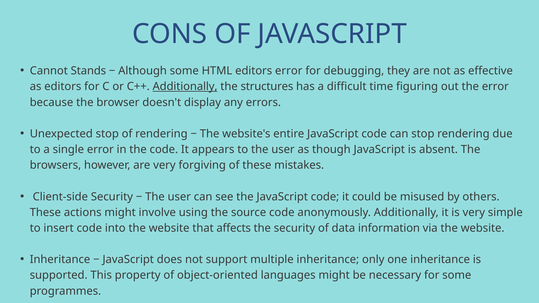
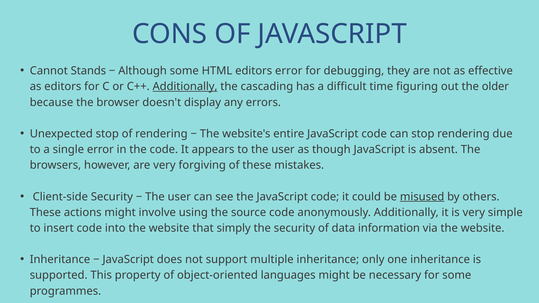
structures: structures -> cascading (267, 87)
the error: error -> older (495, 87)
misused underline: none -> present (422, 197)
affects: affects -> simply (234, 228)
